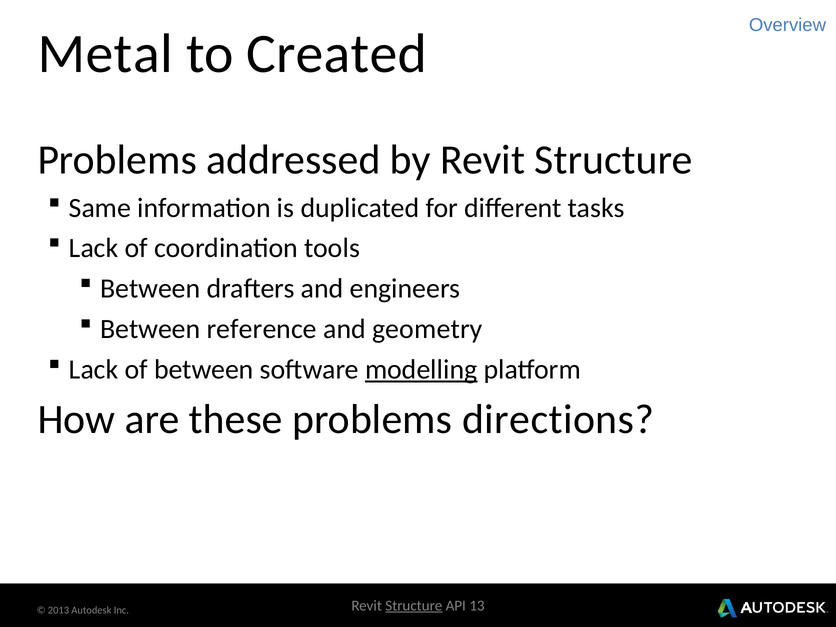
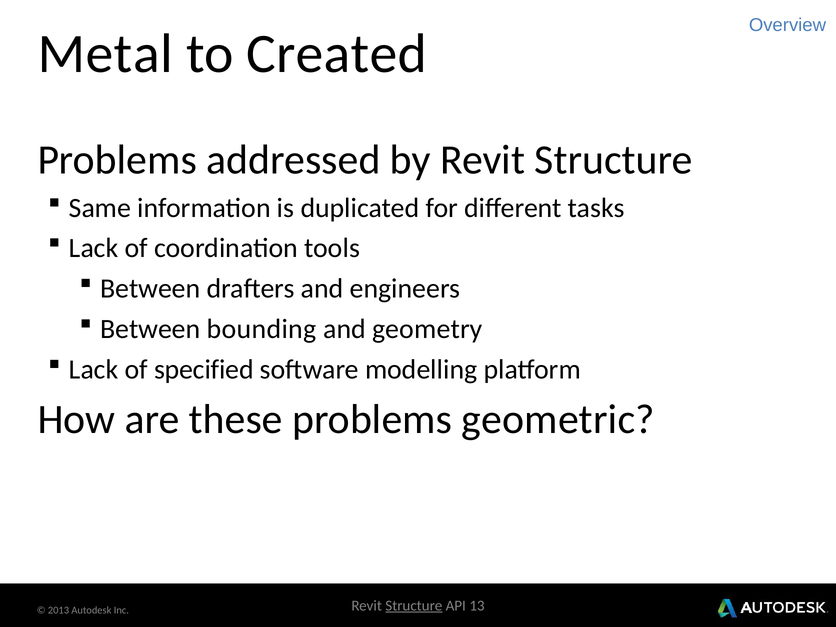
reference: reference -> bounding (262, 329)
of between: between -> specified (204, 370)
modelling underline: present -> none (421, 370)
directions: directions -> geometric (558, 419)
